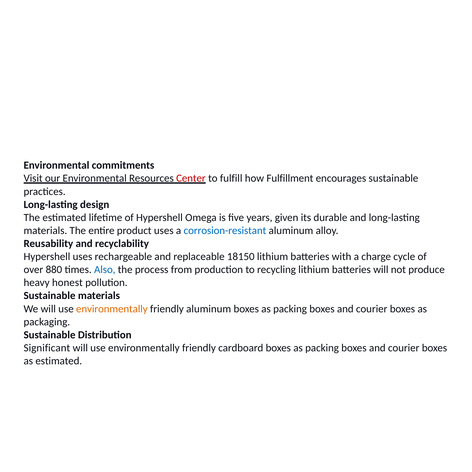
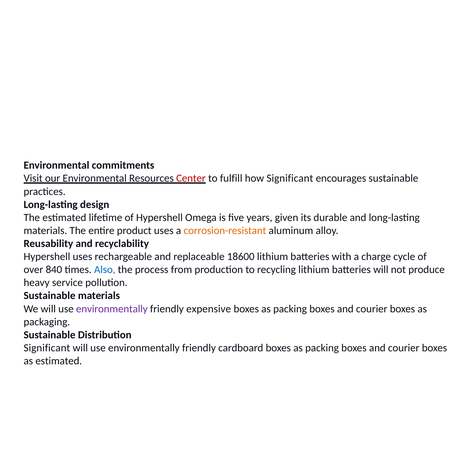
how Fulfillment: Fulfillment -> Significant (290, 178)
corrosion-resistant colour: blue -> orange (225, 231)
18150: 18150 -> 18600 (241, 257)
880: 880 -> 840 (54, 270)
honest: honest -> service (67, 283)
environmentally colour: orange -> purple (112, 309)
friendly aluminum: aluminum -> expensive (209, 309)
